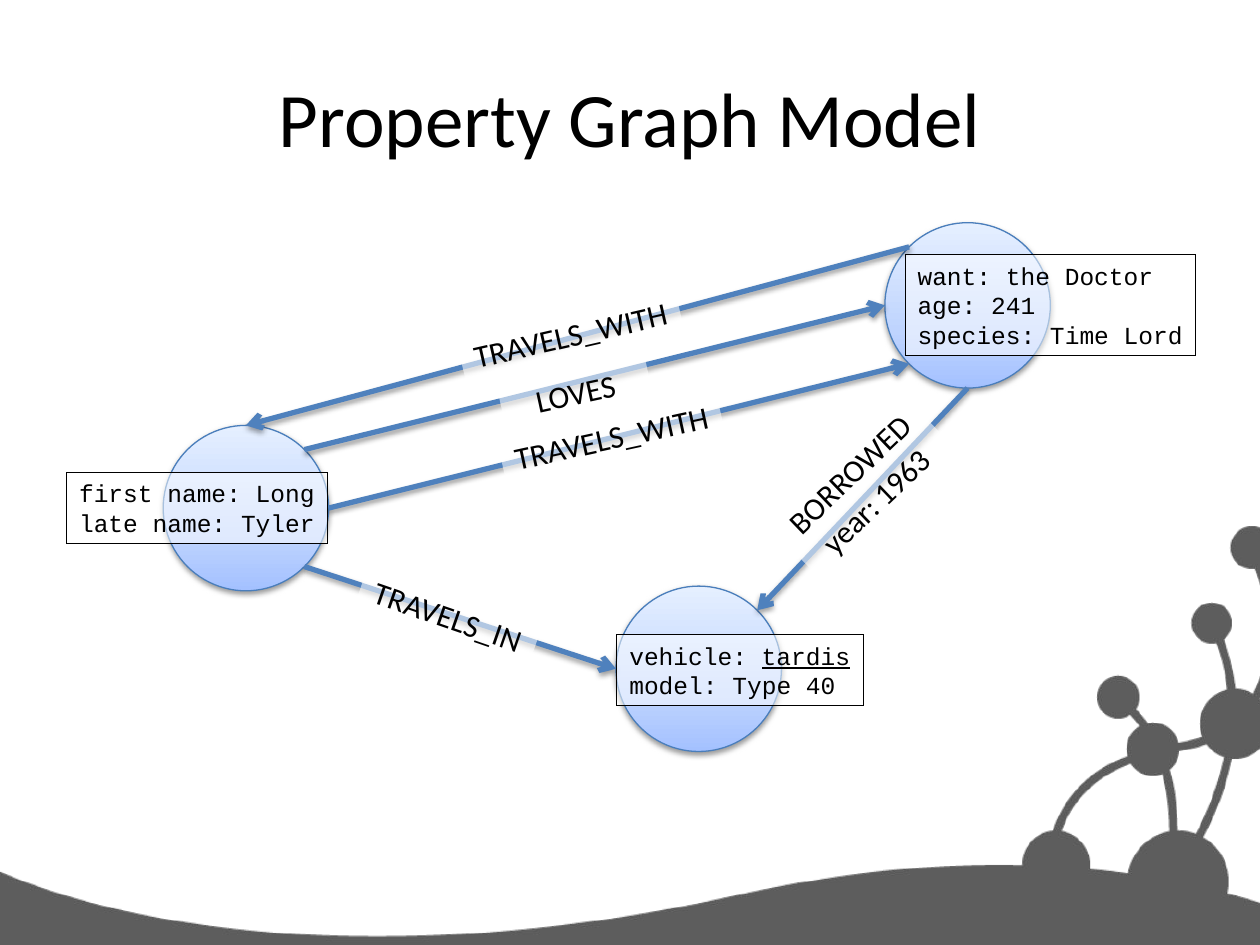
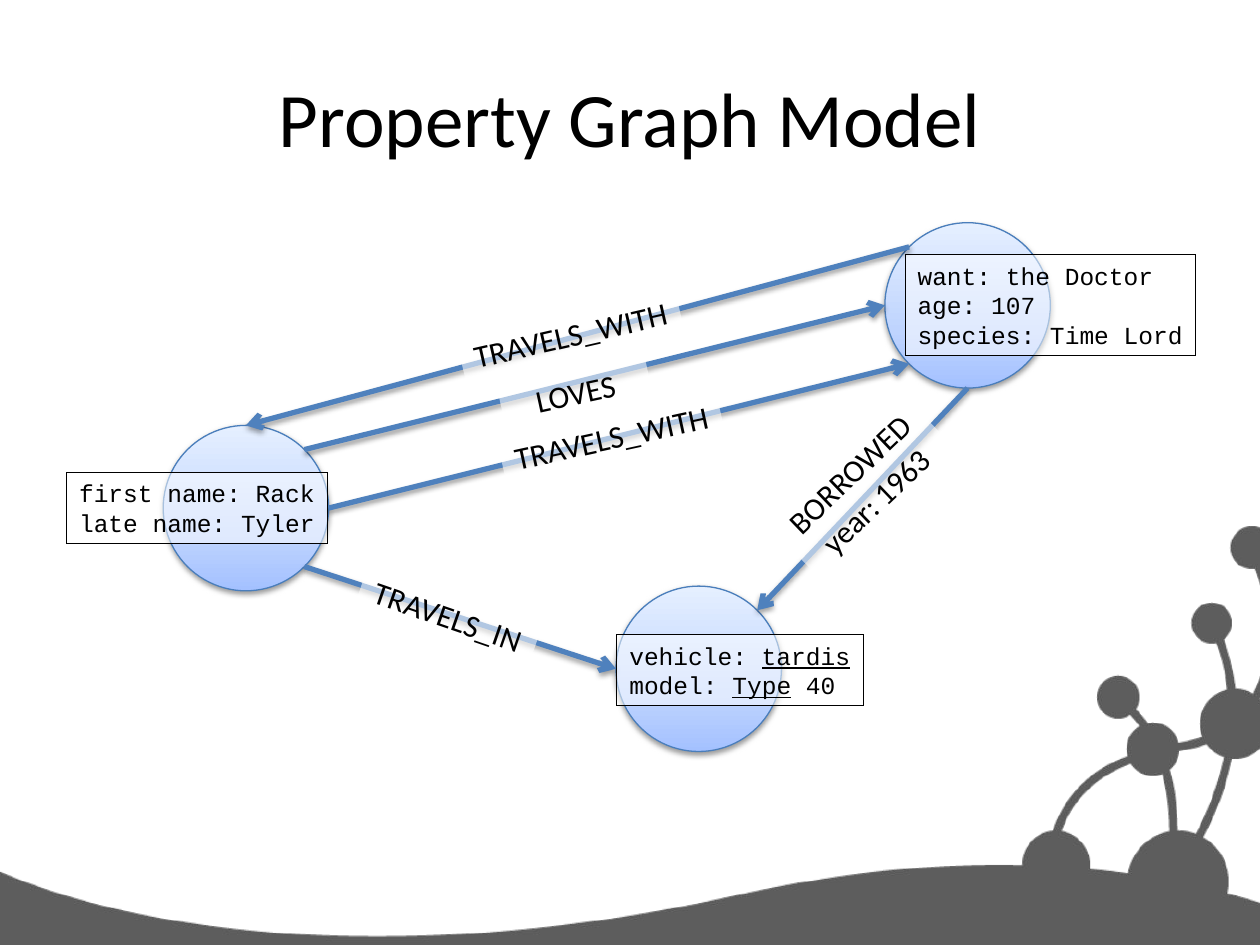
241: 241 -> 107 (1013, 307)
Long: Long -> Rack (285, 495)
Type underline: none -> present (762, 687)
